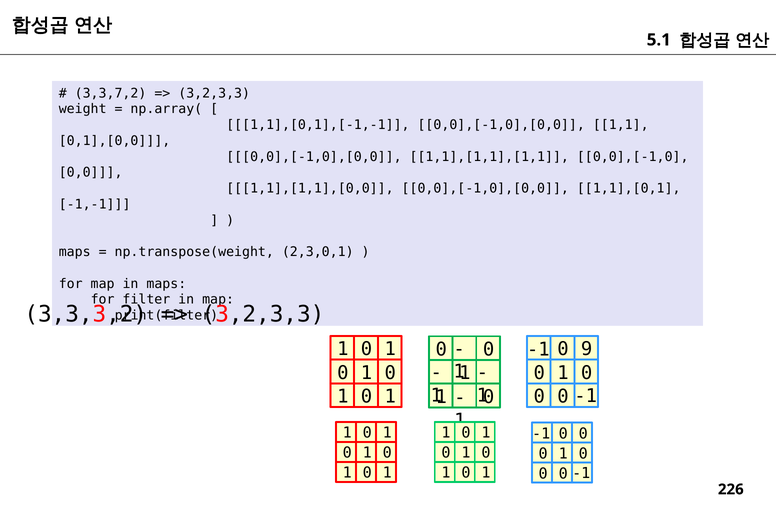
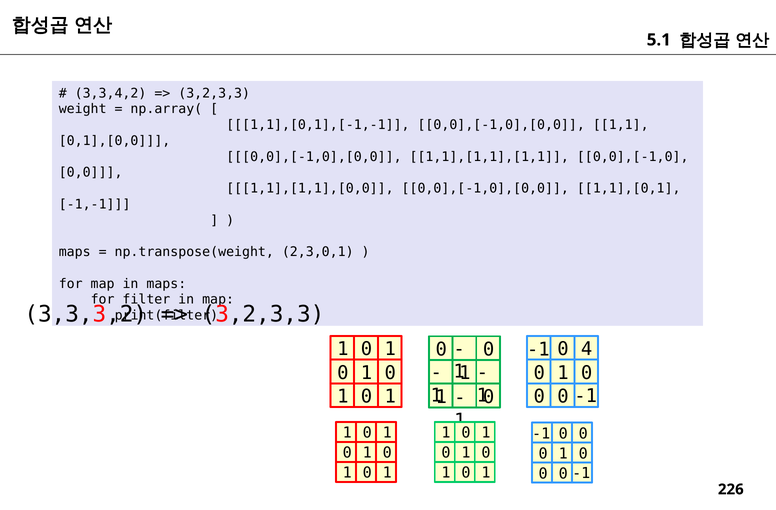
3,3,7,2: 3,3,7,2 -> 3,3,4,2 (111, 93)
9: 9 -> 4 (587, 349)
